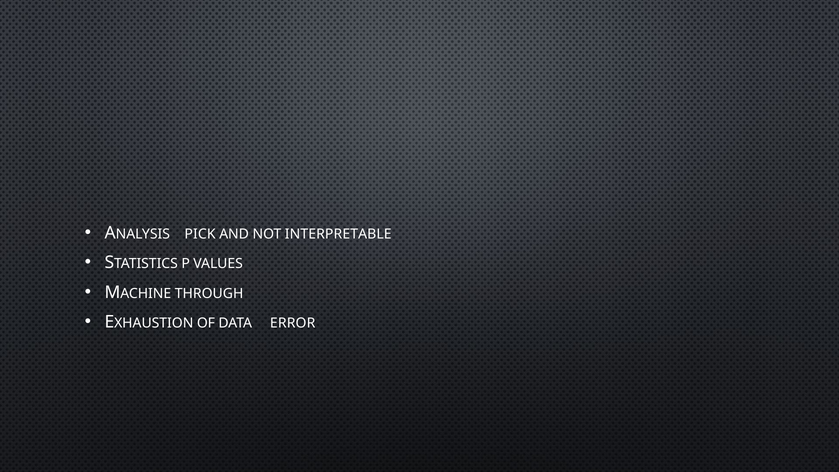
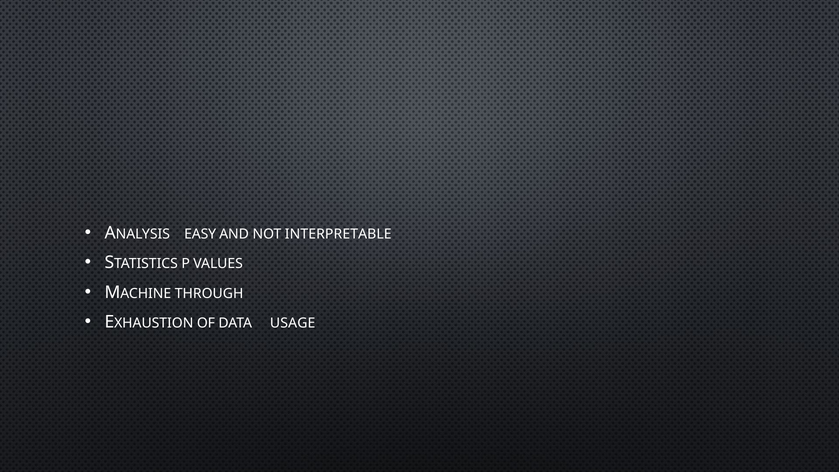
PICK: PICK -> EASY (200, 234)
ERROR: ERROR -> USAGE (293, 323)
